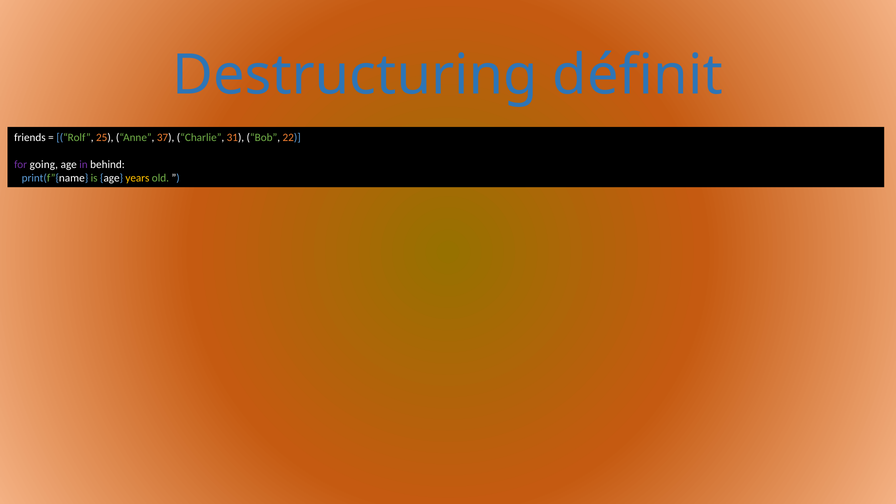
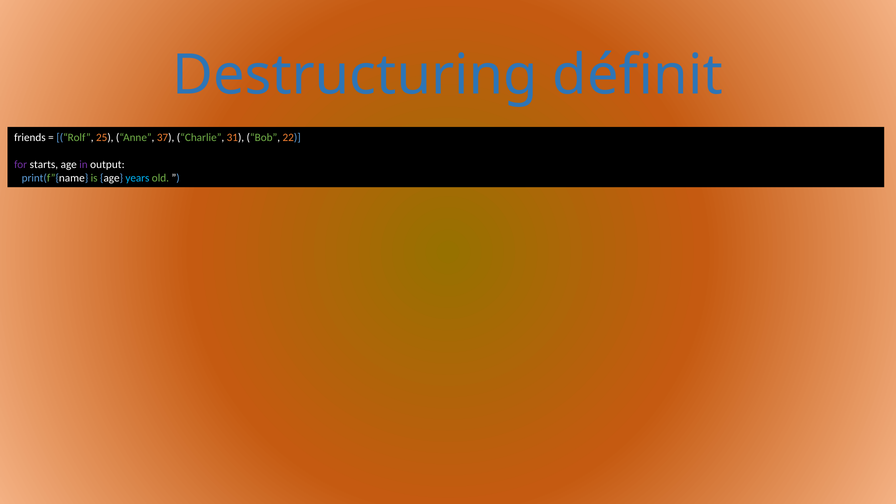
going: going -> starts (44, 165)
behind: behind -> output (107, 165)
years colour: yellow -> light blue (137, 178)
